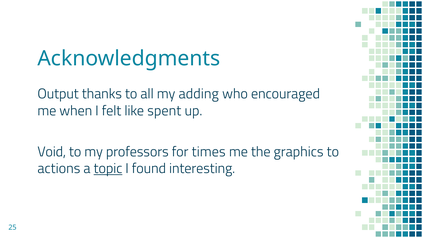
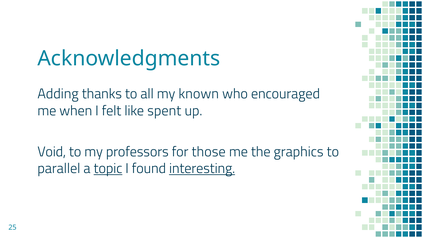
Output: Output -> Adding (58, 94)
adding: adding -> known (199, 94)
times: times -> those (209, 152)
actions: actions -> parallel (59, 169)
interesting underline: none -> present (202, 169)
